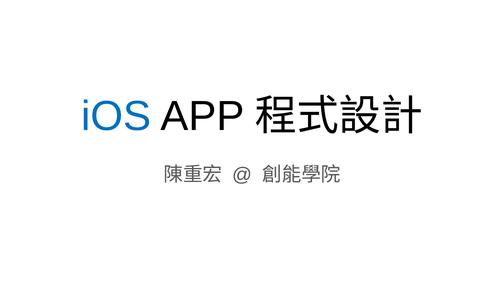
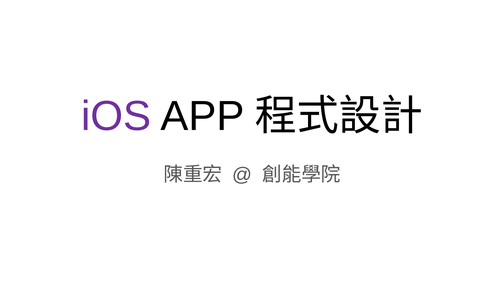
iOS colour: blue -> purple (116, 116)
